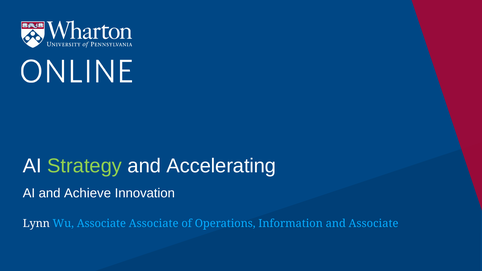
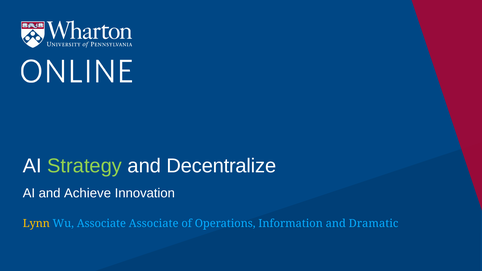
Accelerating: Accelerating -> Decentralize (221, 166)
Lynn colour: white -> yellow (36, 224)
and Associate: Associate -> Dramatic (374, 224)
